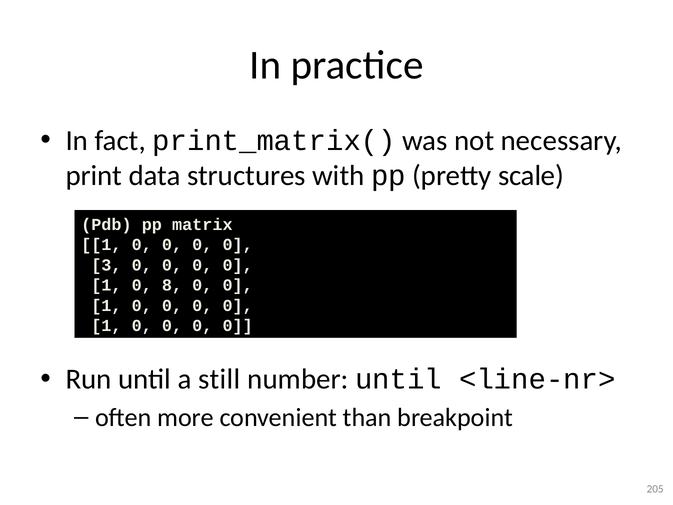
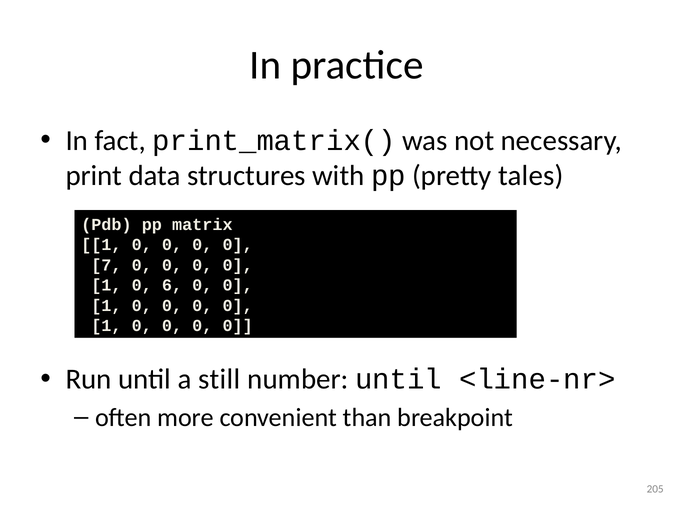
scale: scale -> tales (531, 175)
3: 3 -> 7 (106, 265)
8: 8 -> 6 (172, 285)
